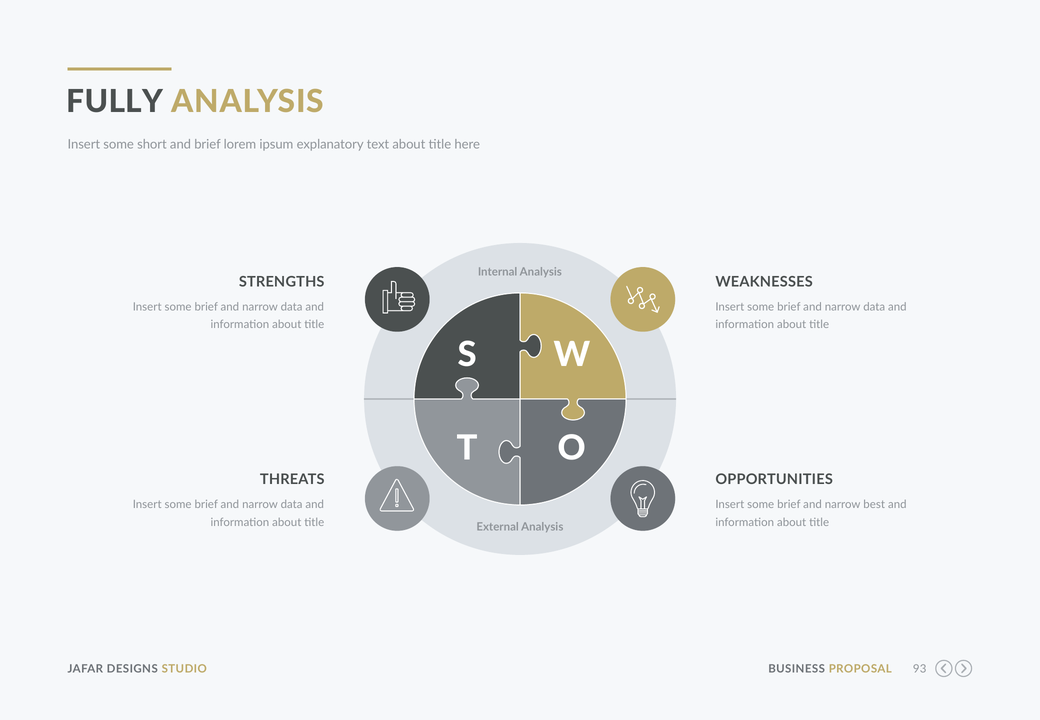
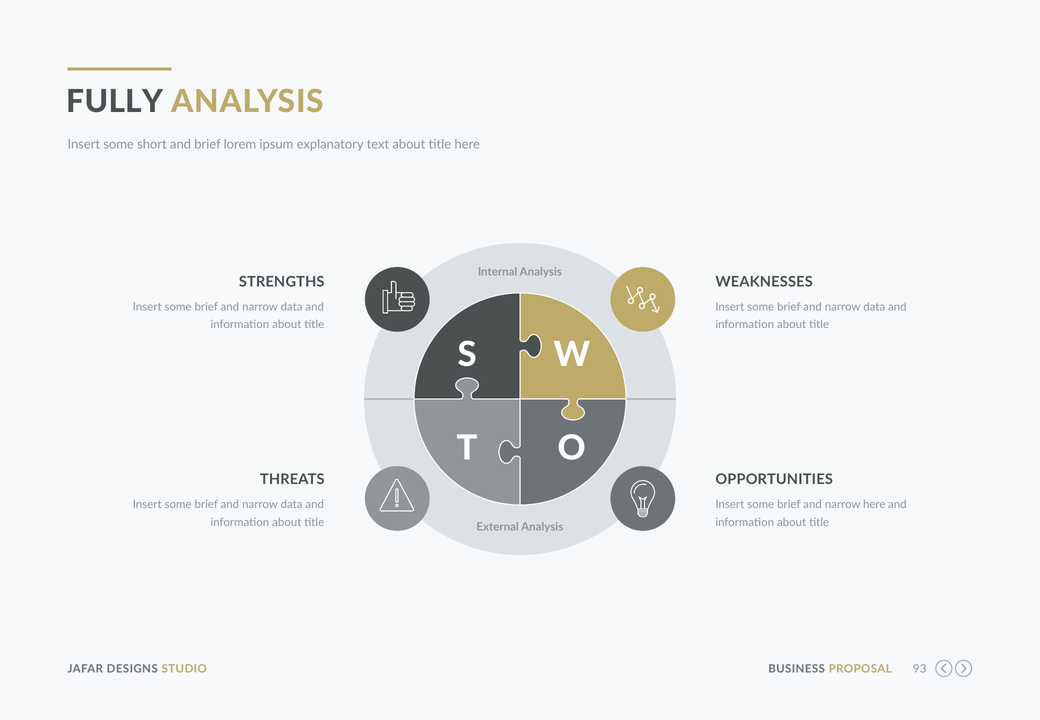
narrow best: best -> here (874, 504)
